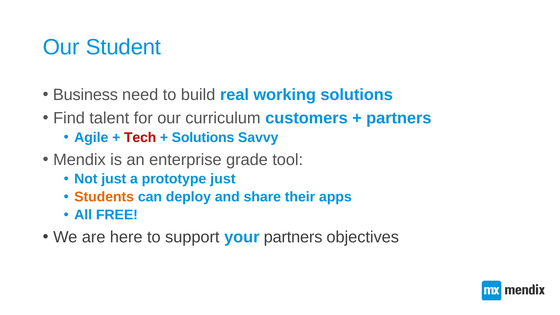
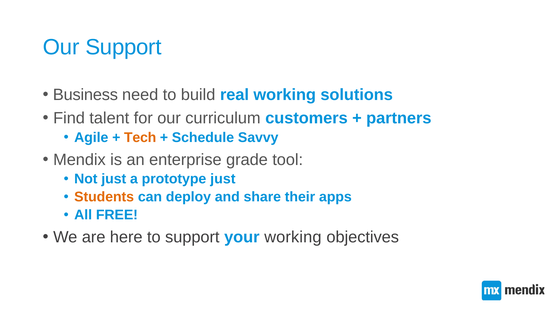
Our Student: Student -> Support (123, 47)
Tech colour: red -> orange (140, 137)
Solutions: Solutions -> Schedule (203, 137)
your partners: partners -> working (293, 237)
